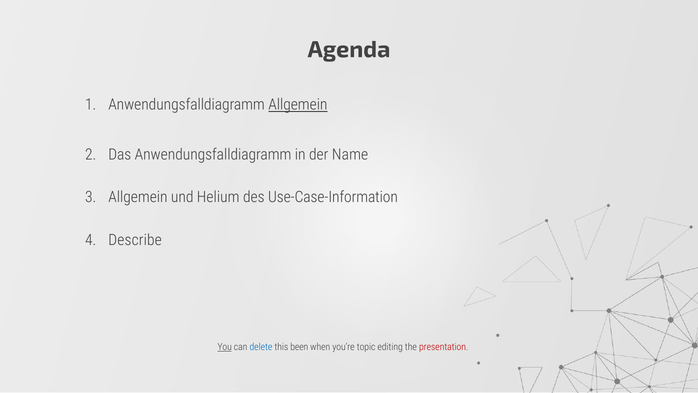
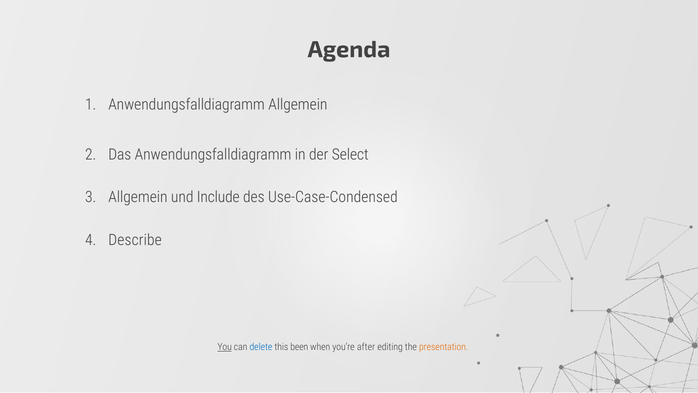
Allgemein underline: present -> none (298, 105)
Name: Name -> Select (350, 154)
Helium: Helium -> Include (218, 197)
Use-Case-Information: Use-Case-Information -> Use-Case-Condensed (333, 197)
topic: topic -> after (366, 347)
presentation colour: red -> orange (444, 347)
